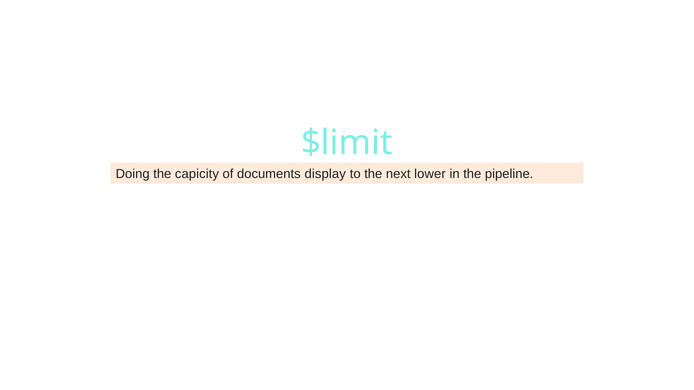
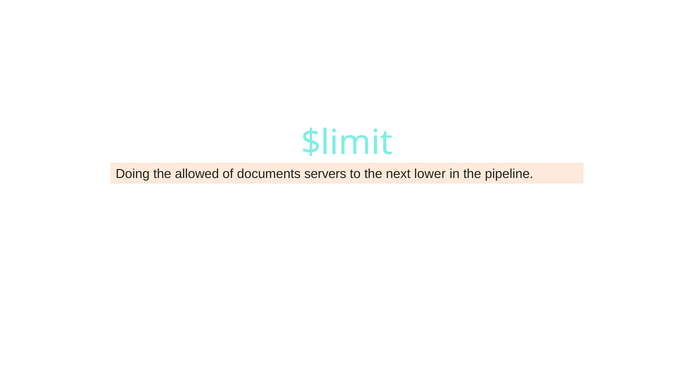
capicity: capicity -> allowed (197, 174)
display: display -> servers (325, 174)
